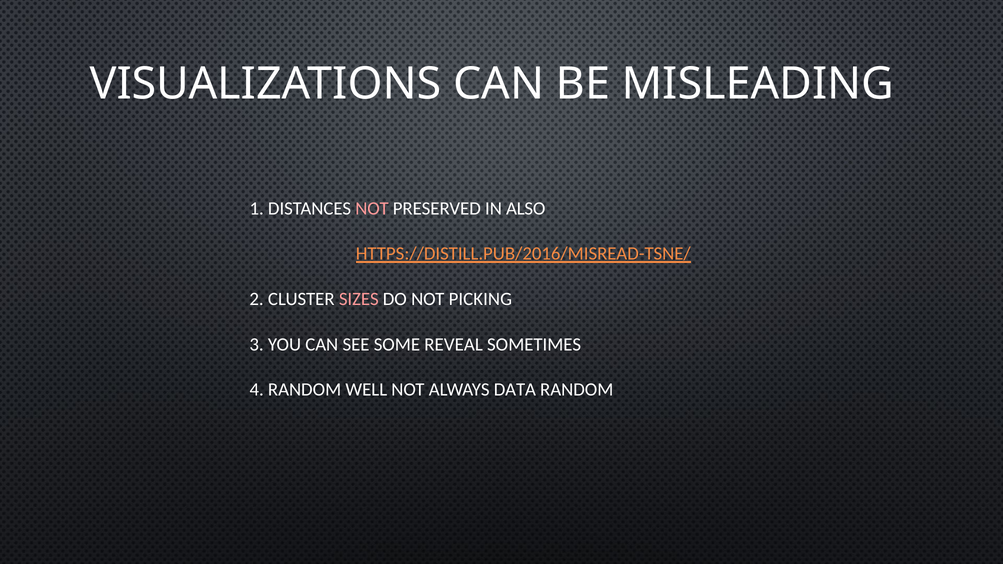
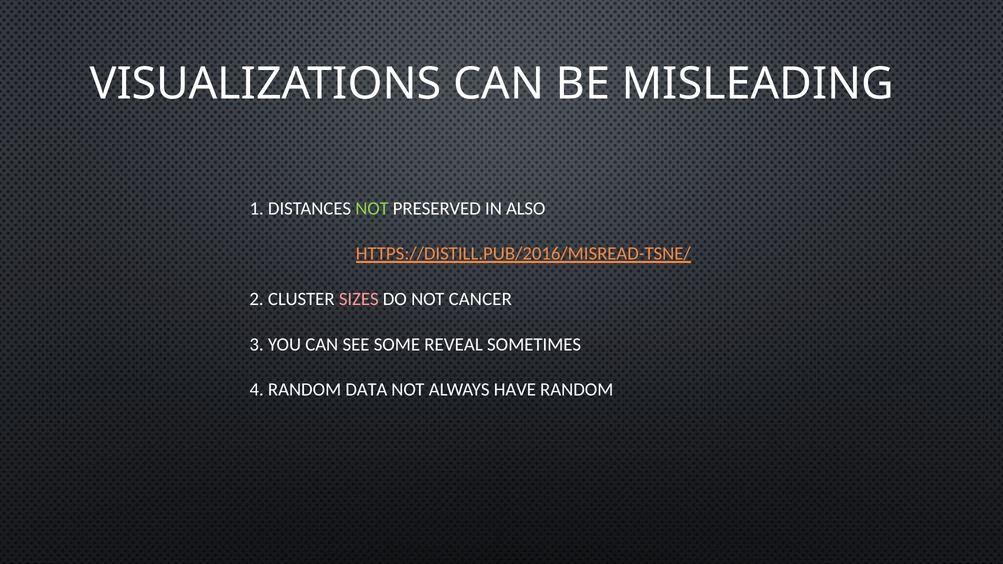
NOT colour: pink -> light green (372, 209)
PICKING: PICKING -> CANCER (480, 299)
WELL: WELL -> DATA (366, 390)
DATA: DATA -> HAVE (515, 390)
